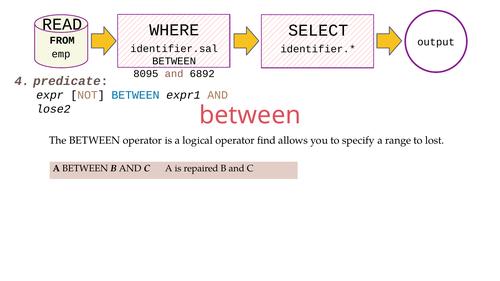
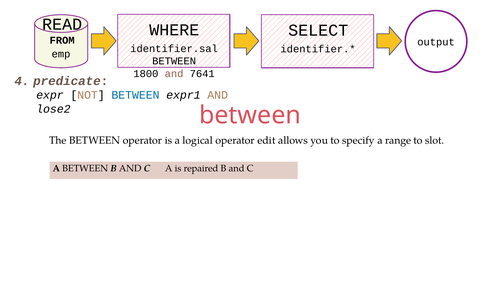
8095: 8095 -> 1800 (146, 74)
6892: 6892 -> 7641 (202, 74)
find: find -> edit (266, 141)
lost: lost -> slot (435, 141)
